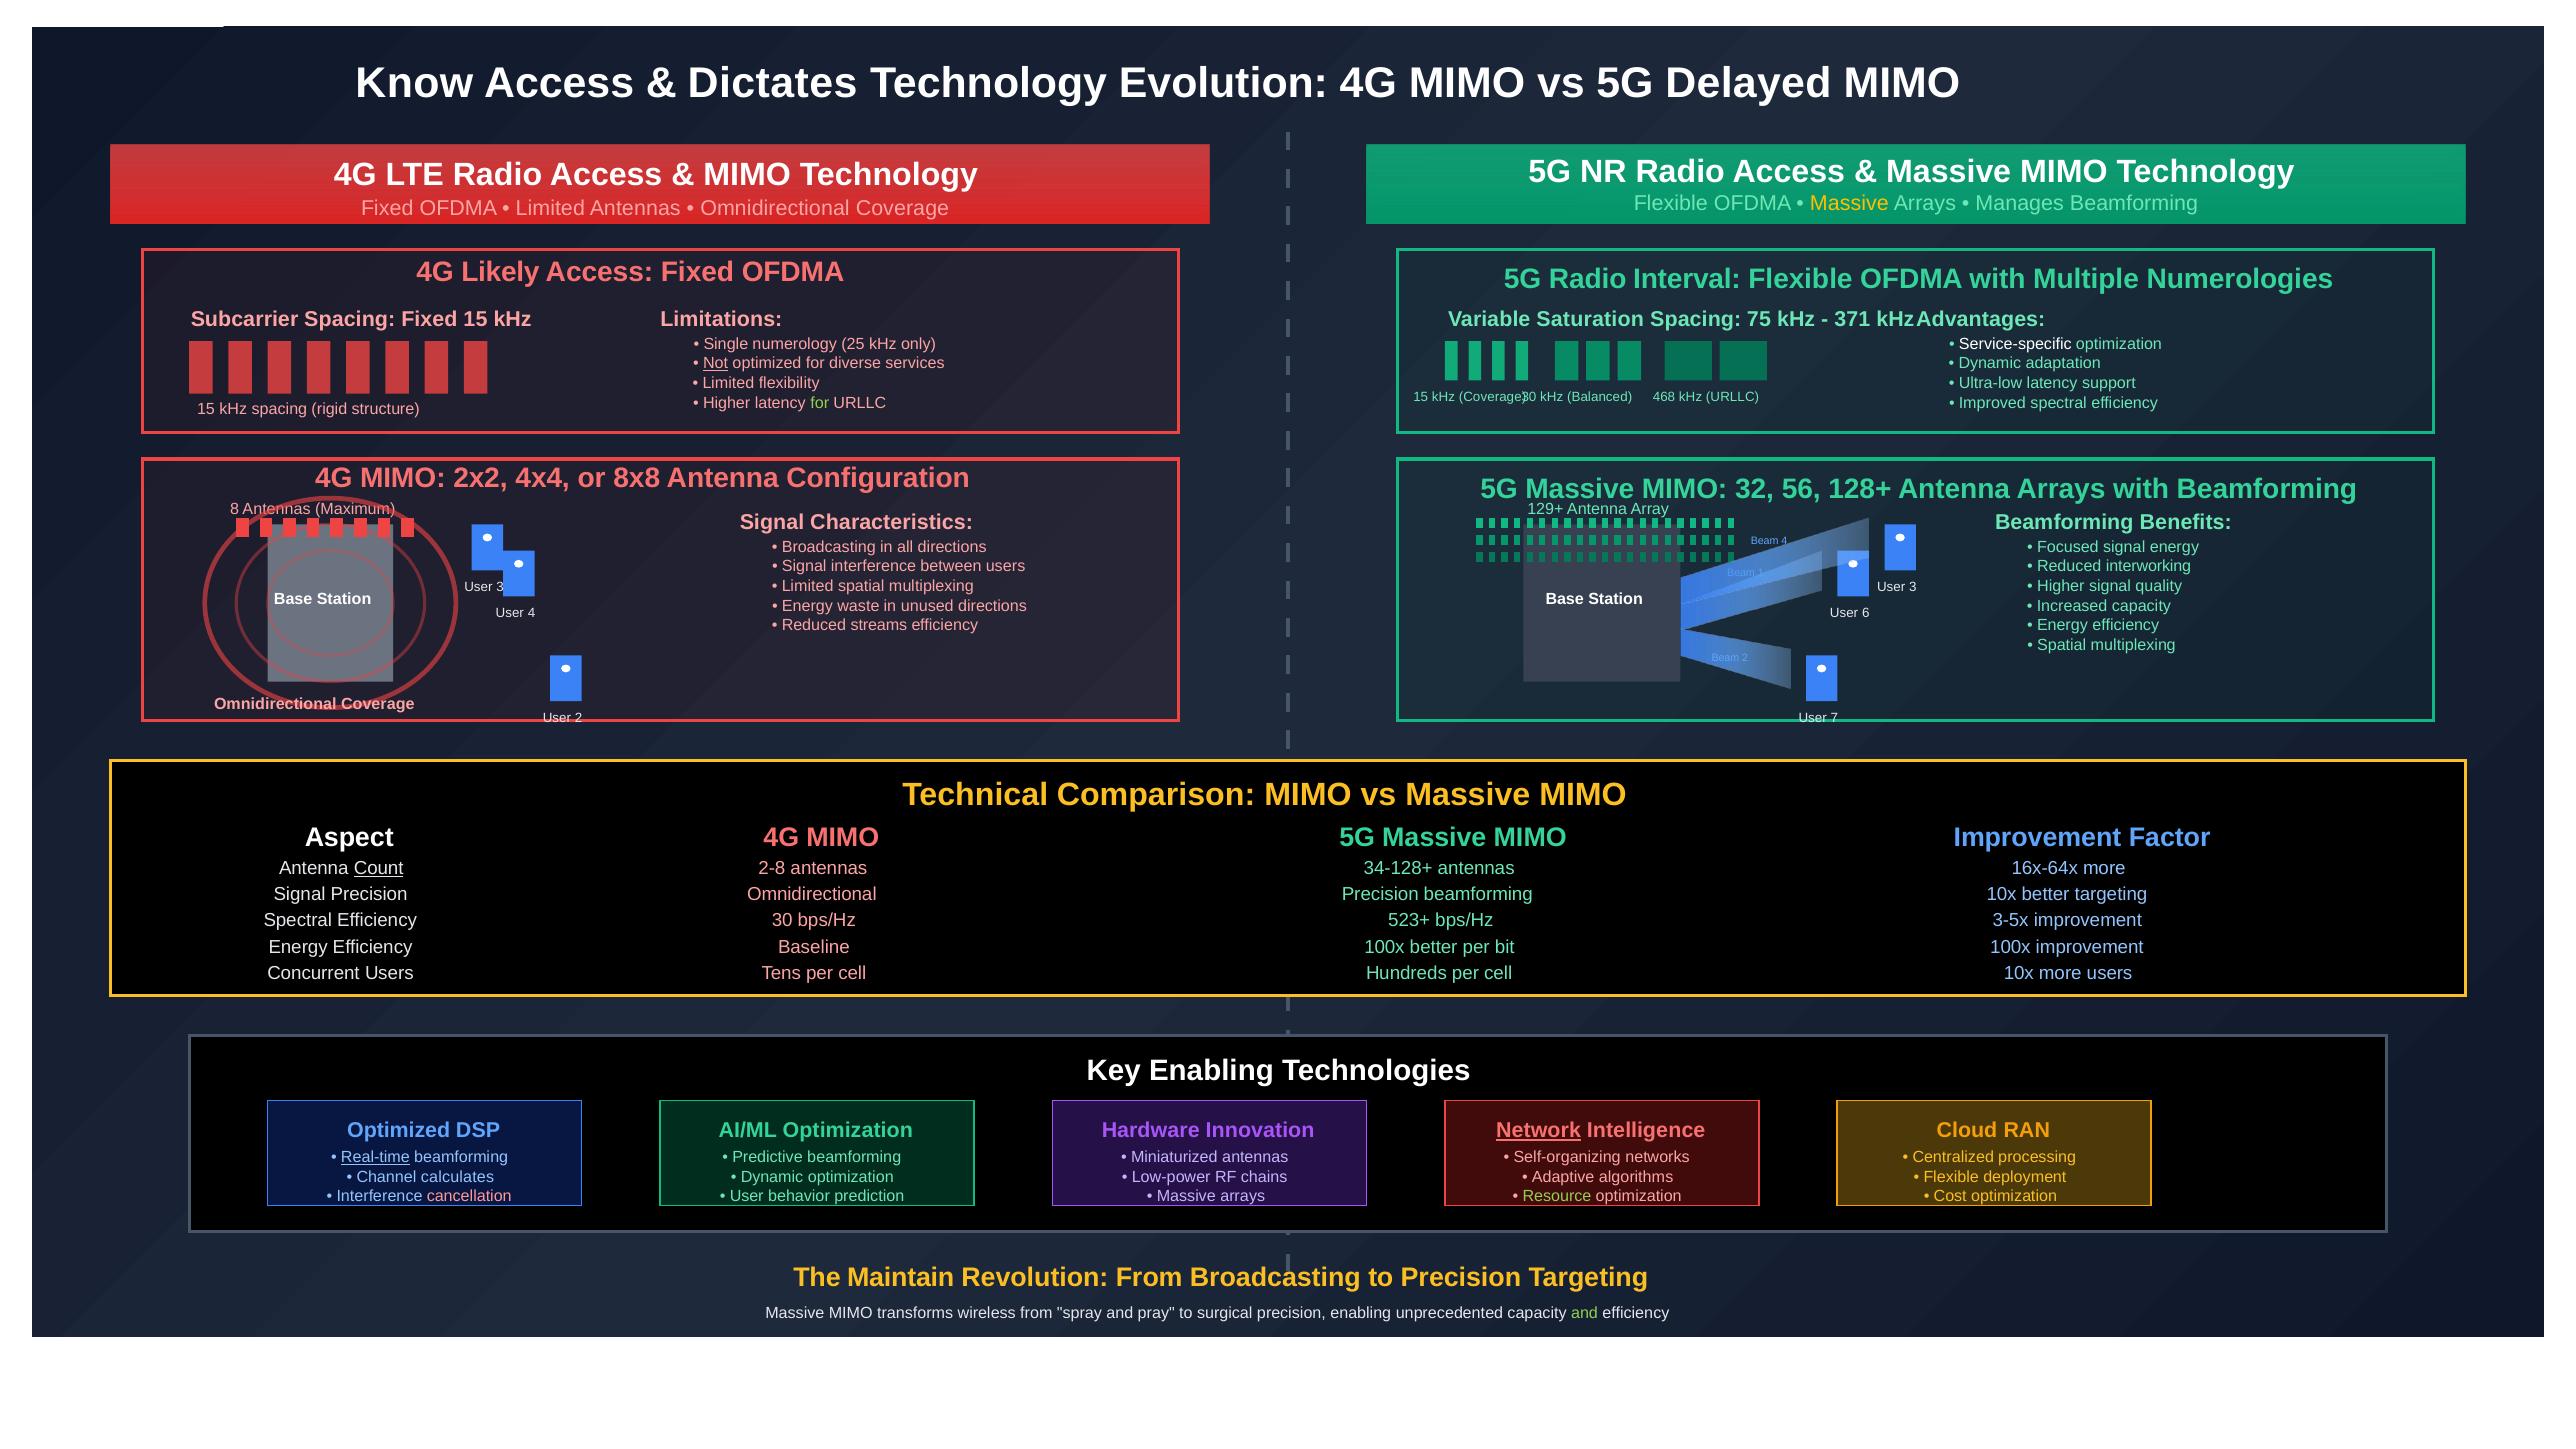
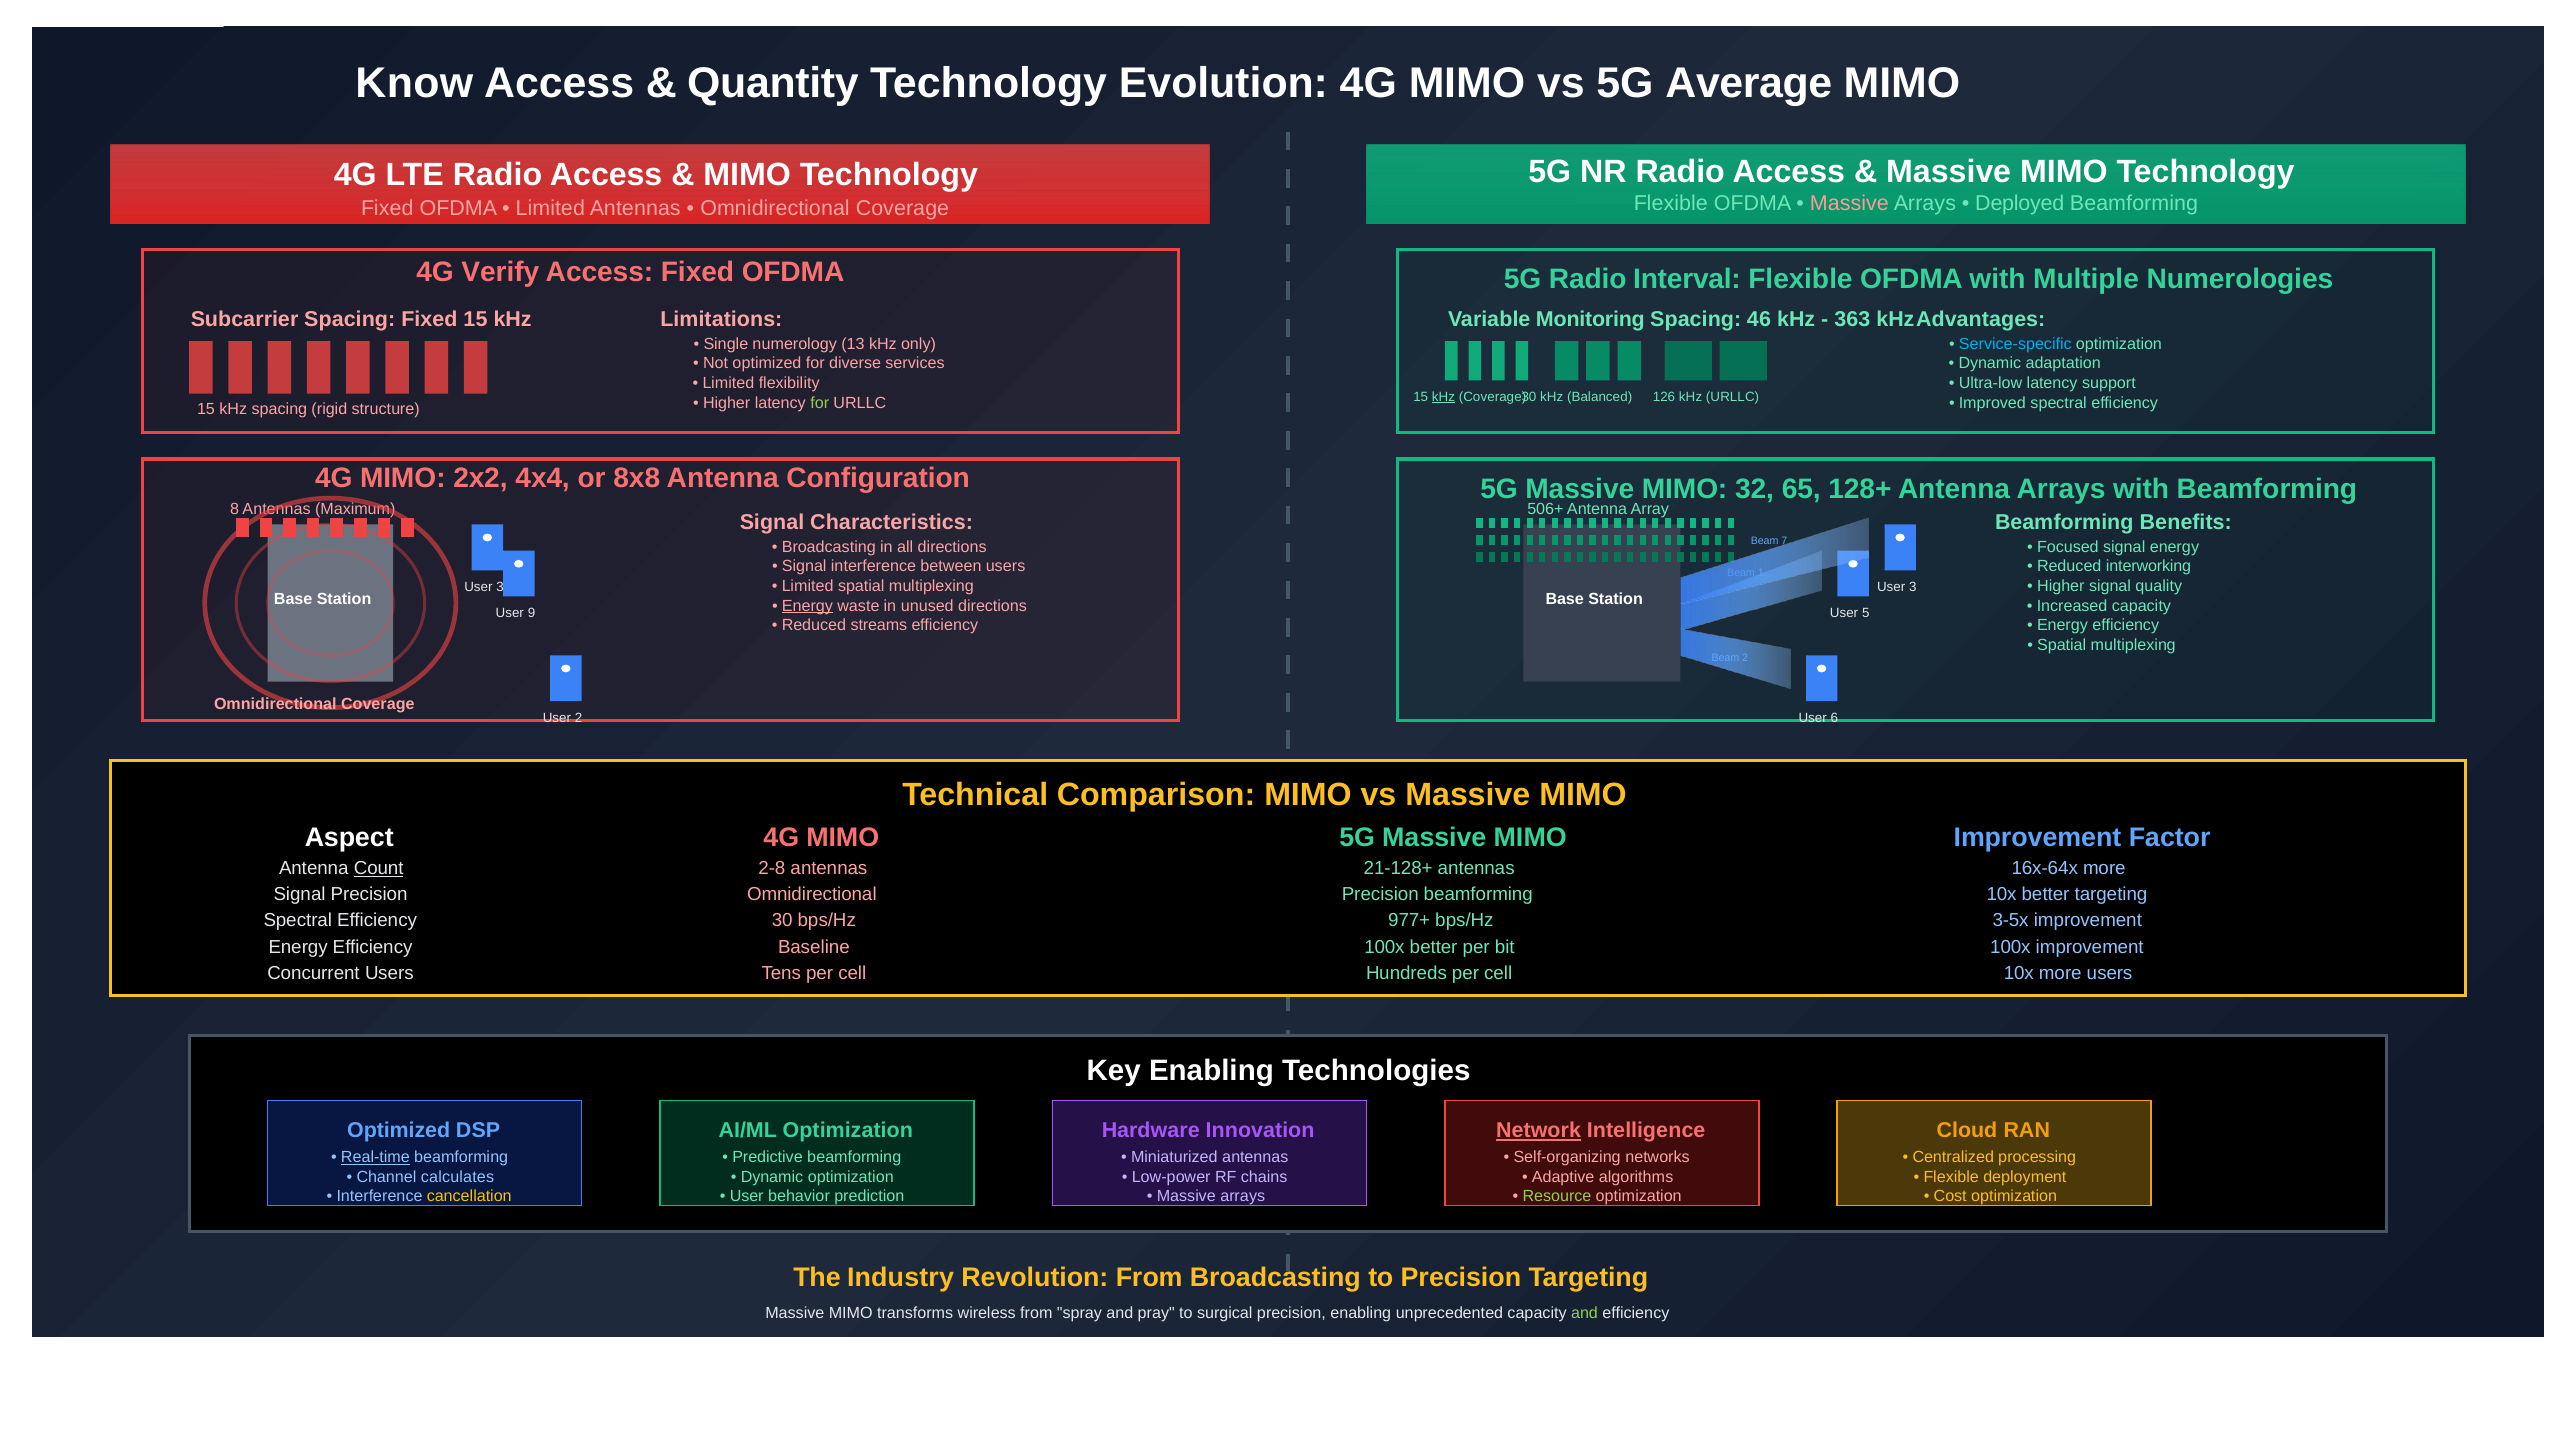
Dictates: Dictates -> Quantity (773, 83)
Delayed: Delayed -> Average (1749, 83)
Massive colour: yellow -> pink (1849, 203)
Manages: Manages -> Deployed (2020, 203)
Likely: Likely -> Verify (500, 273)
Saturation: Saturation -> Monitoring (1590, 319)
75: 75 -> 46 (1759, 319)
371: 371 -> 363 (1852, 319)
25: 25 -> 13 (853, 344)
Service-specific colour: white -> light blue (2015, 344)
Not underline: present -> none (716, 364)
kHz underline: none -> present (1443, 397)
468: 468 -> 126 (1664, 397)
56: 56 -> 65 (1801, 489)
129+: 129+ -> 506+ (1545, 509)
Beam 4: 4 -> 7 (1784, 540)
Energy underline: none -> present (807, 606)
User 4: 4 -> 9 (531, 613)
6: 6 -> 5 (1866, 613)
7: 7 -> 6 (1834, 718)
34-128+: 34-128+ -> 21-128+ (1398, 868)
523+: 523+ -> 977+ (1409, 921)
cancellation colour: pink -> yellow (469, 1196)
Maintain: Maintain -> Industry (901, 1278)
